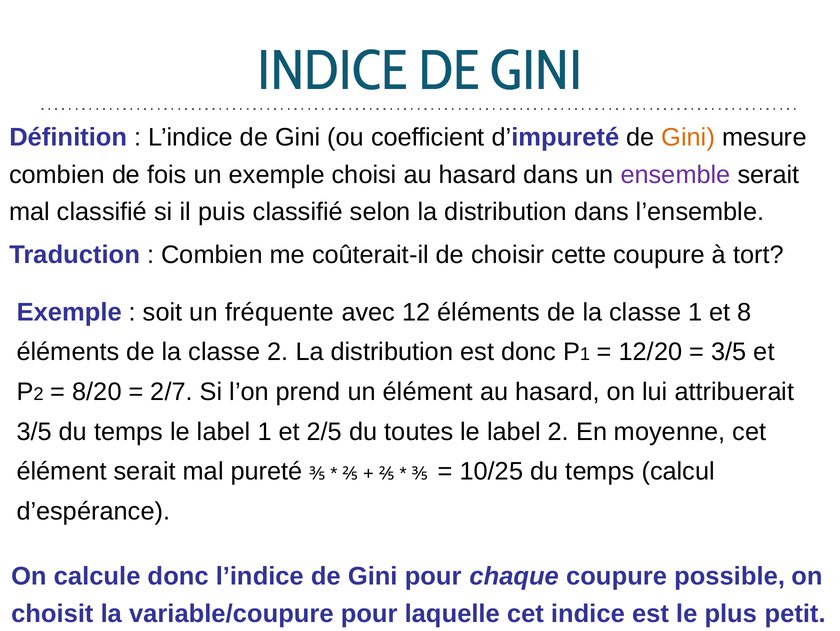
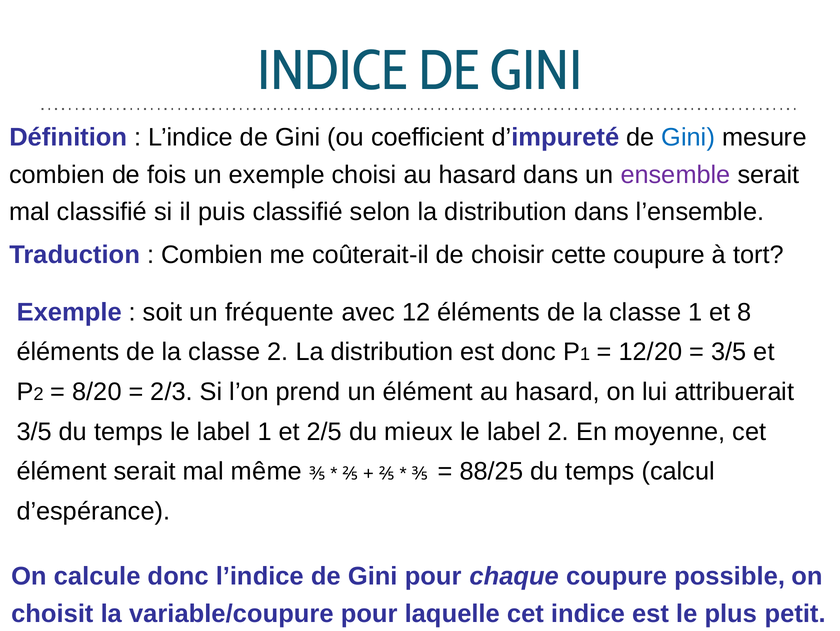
Gini colour: orange -> blue (688, 138)
2/7: 2/7 -> 2/3 (172, 392)
toutes: toutes -> mieux (419, 432)
pureté: pureté -> même (266, 472)
10/25: 10/25 -> 88/25 (491, 472)
